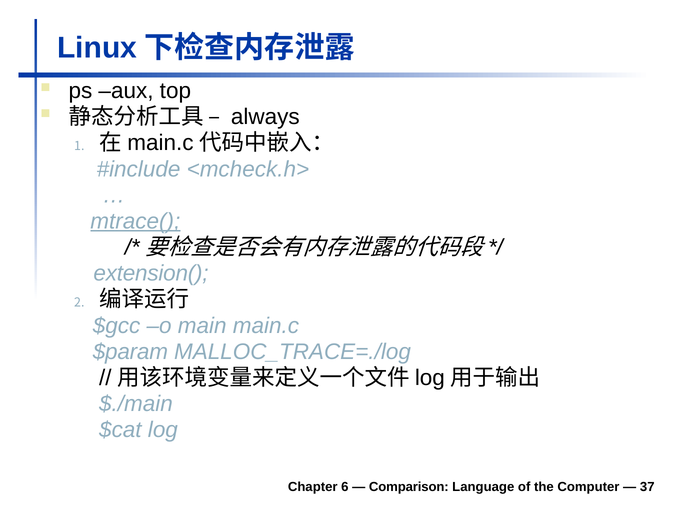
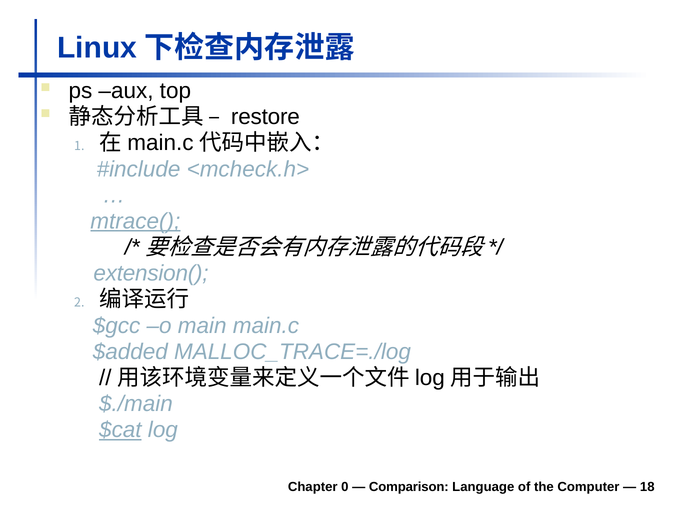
always: always -> restore (265, 117)
$param: $param -> $added (130, 352)
$cat underline: none -> present (120, 430)
6: 6 -> 0 (345, 487)
37: 37 -> 18 (647, 487)
